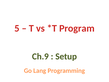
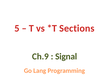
Program: Program -> Sections (77, 28)
Setup: Setup -> Signal (66, 56)
